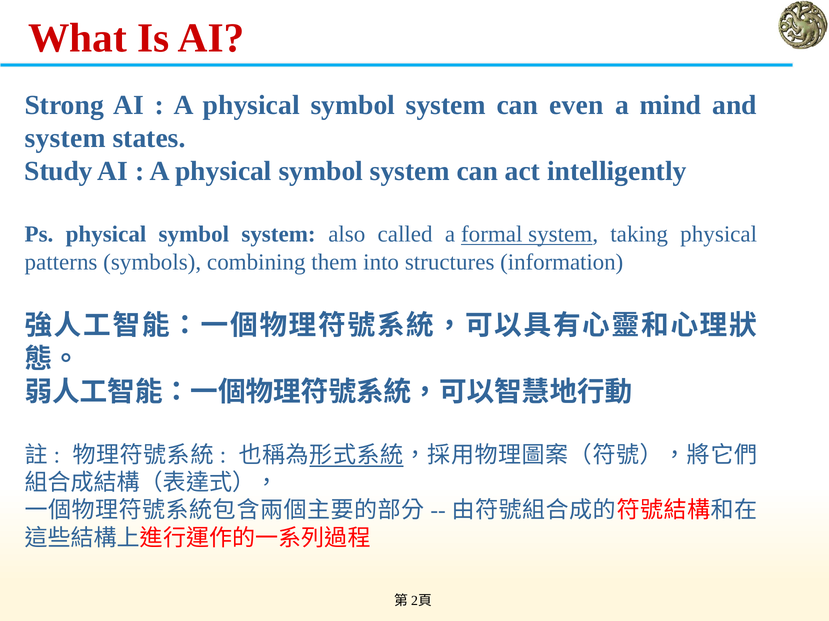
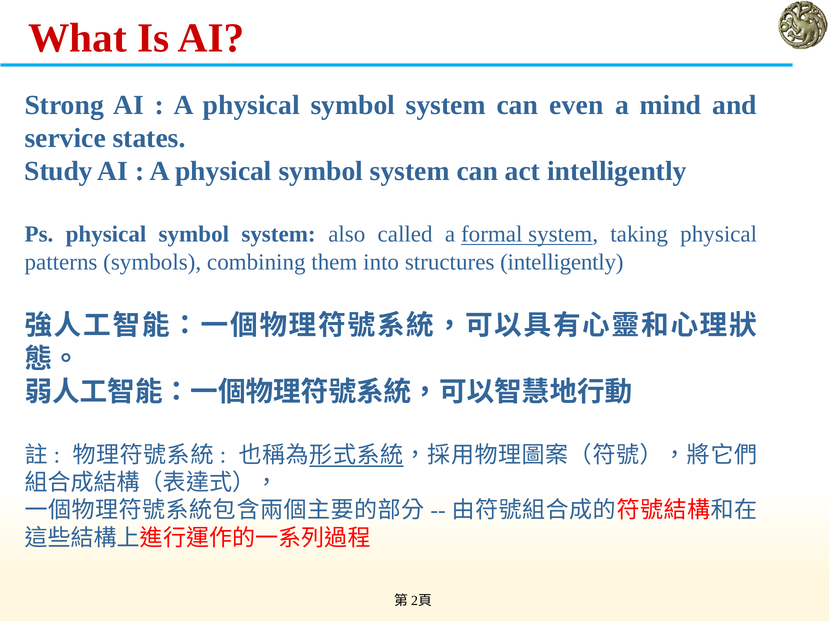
system: system -> service (65, 138)
structures information: information -> intelligently (562, 262)
